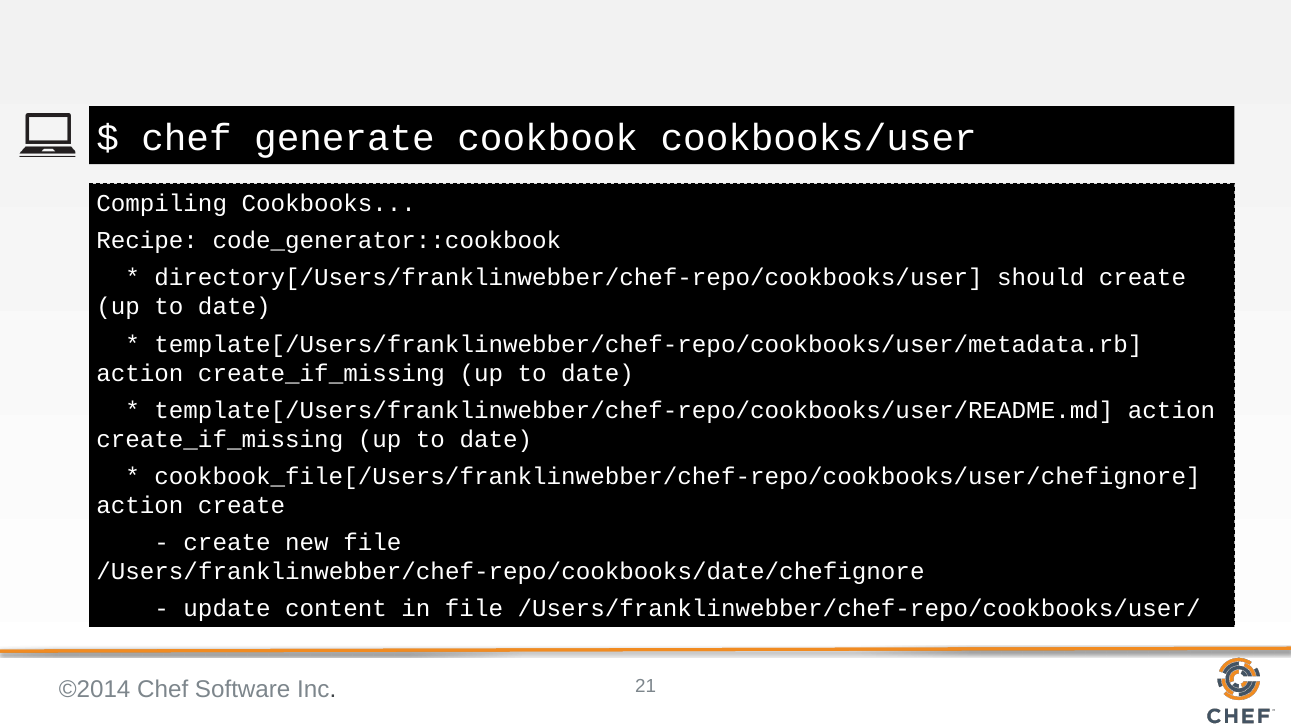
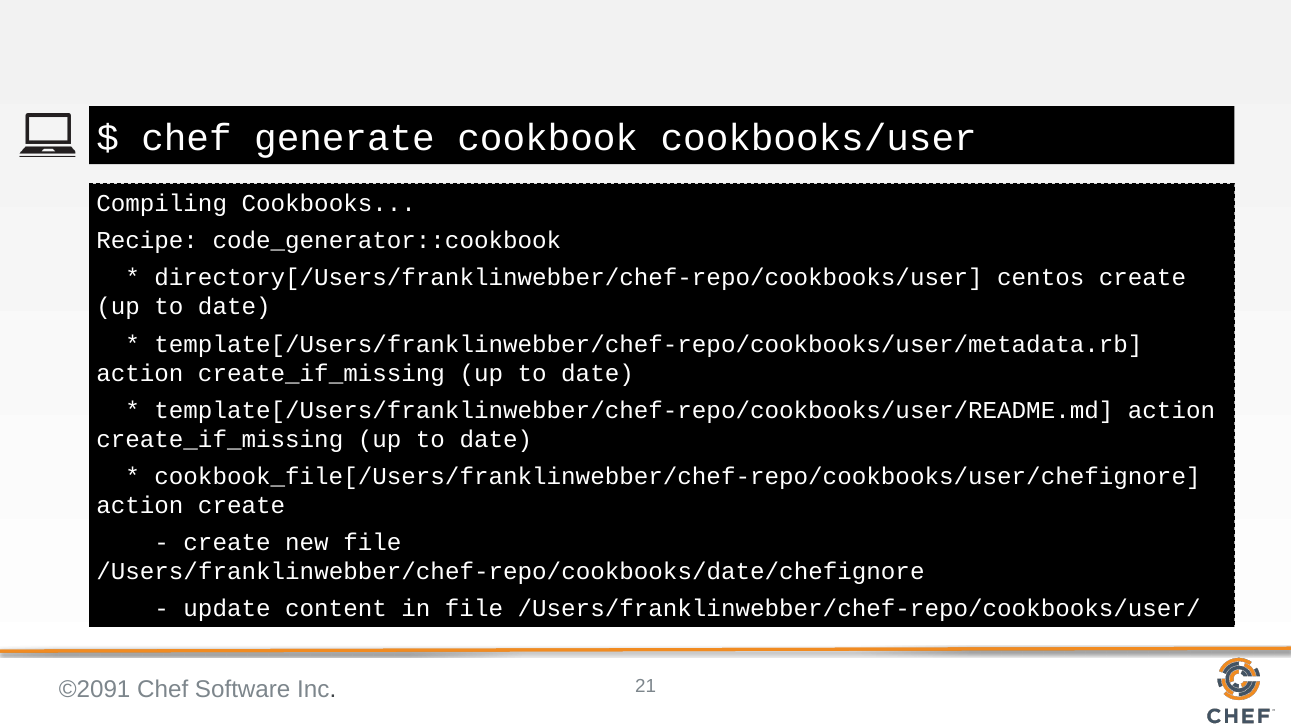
should: should -> centos (1041, 278)
©2014: ©2014 -> ©2091 (95, 690)
